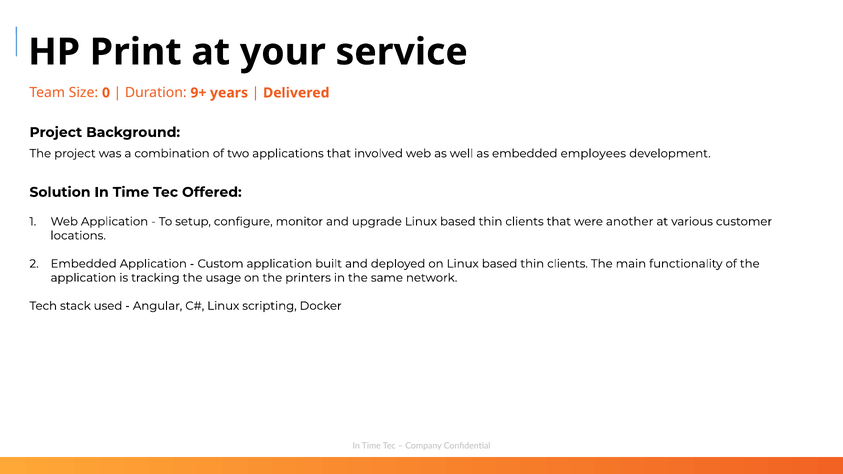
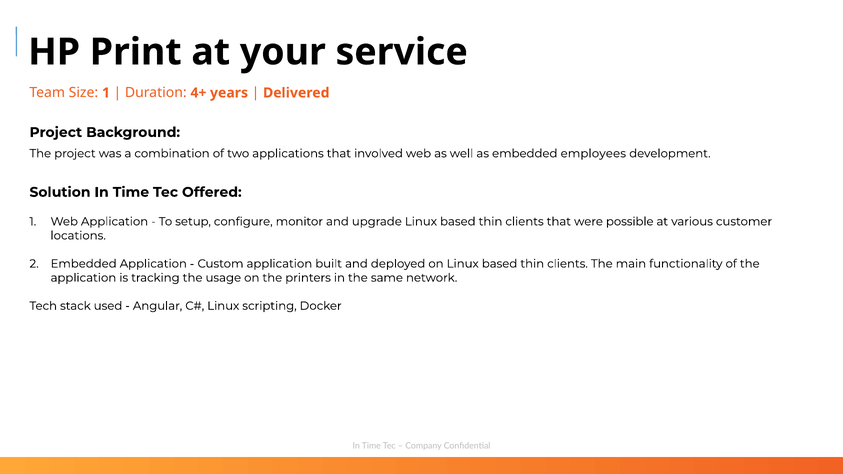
Size 0: 0 -> 1 (106, 93)
9+: 9+ -> 4+ (198, 93)
another: another -> possible (630, 222)
